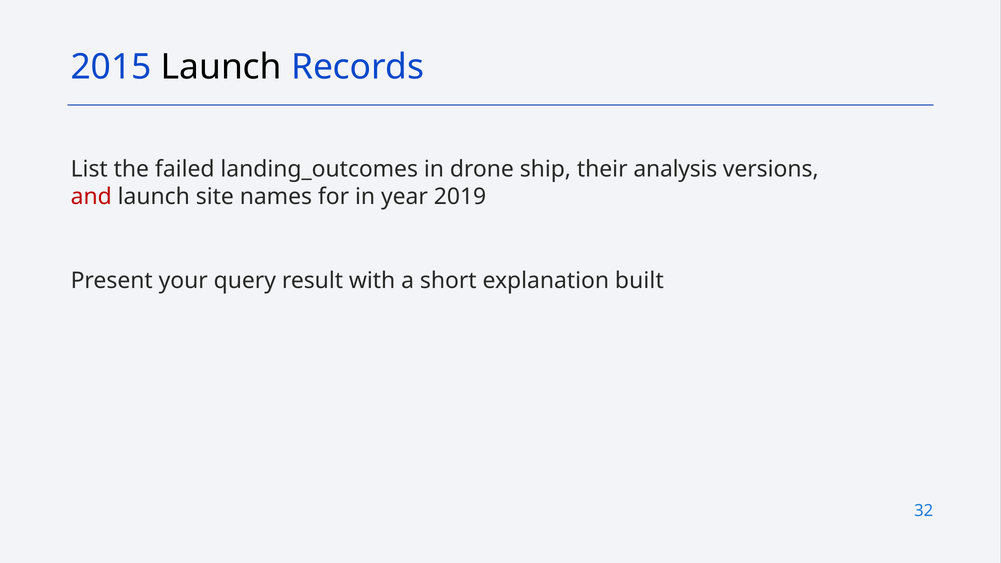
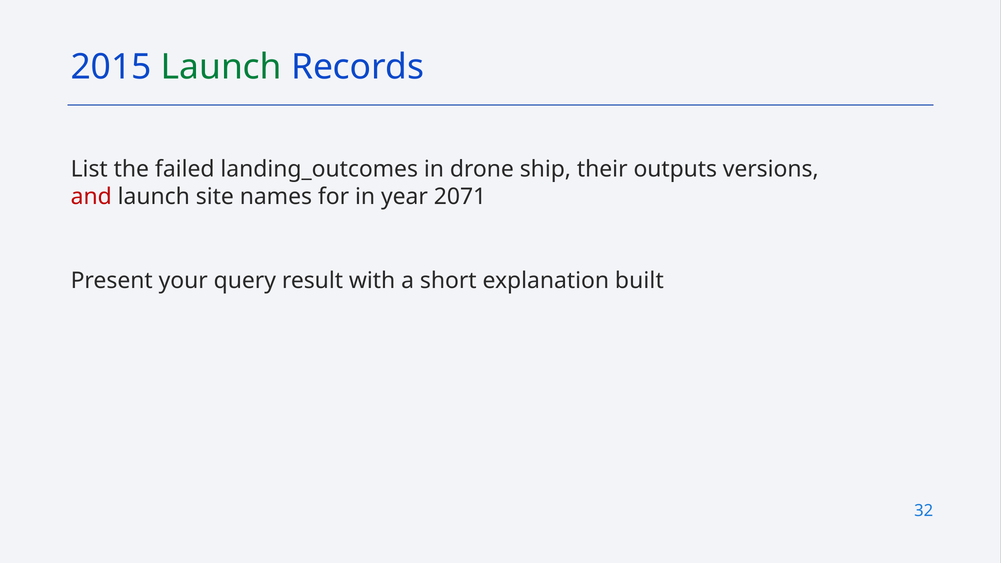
Launch colour: black -> green (221, 67)
analysis: analysis -> outputs (675, 169)
2019: 2019 -> 2071 (460, 196)
